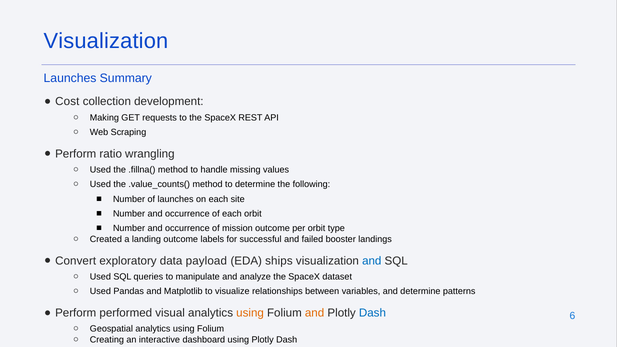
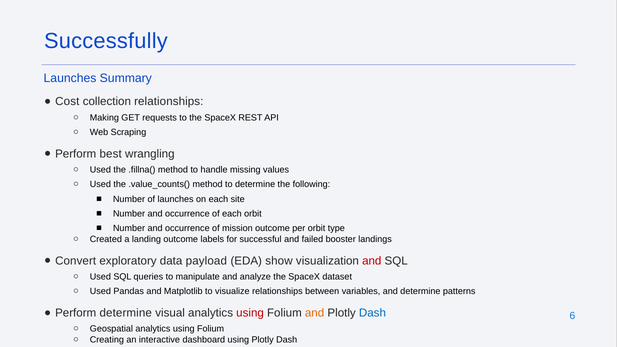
Visualization: Visualization -> Successfully (106, 41)
collection development: development -> relationships (169, 102)
ratio: ratio -> best (111, 154)
ships: ships -> show (279, 261)
and colour: blue -> red (372, 261)
Perform performed: performed -> determine (126, 313)
using colour: orange -> red (250, 313)
